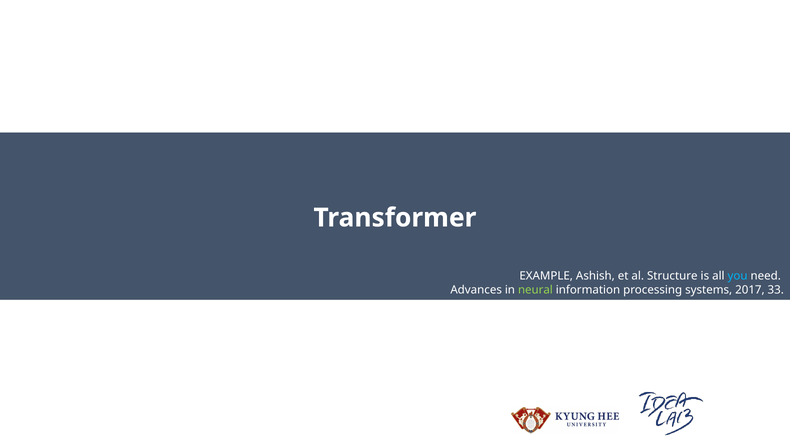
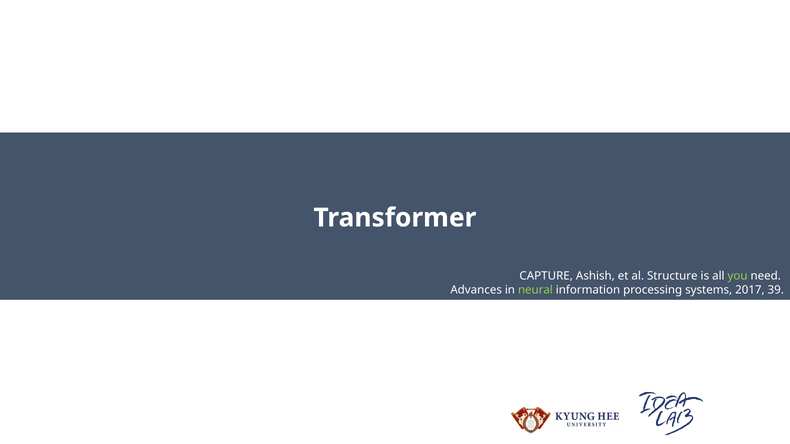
EXAMPLE: EXAMPLE -> CAPTURE (546, 276)
you colour: light blue -> light green (738, 276)
33: 33 -> 39 (776, 290)
